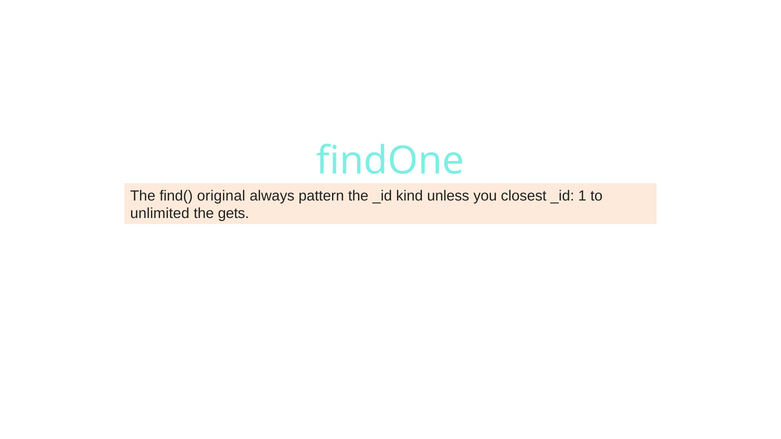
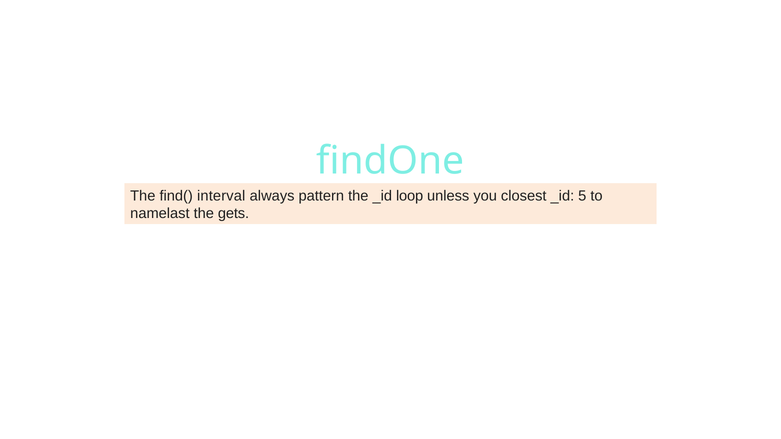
original: original -> interval (221, 196)
kind: kind -> loop (410, 196)
1: 1 -> 5 (582, 196)
unlimited: unlimited -> namelast (160, 214)
